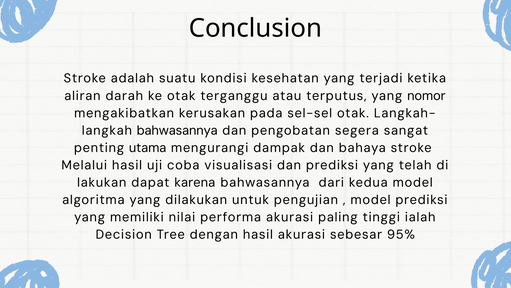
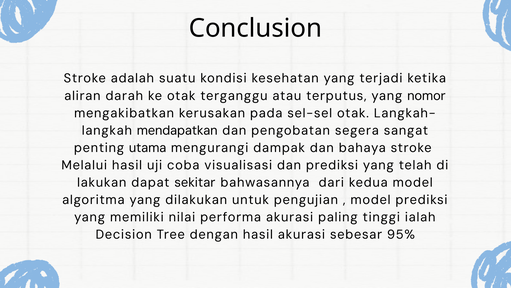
bahwasannya: bahwasannya -> mendapatkan (177, 130)
karena: karena -> sekitar (195, 182)
